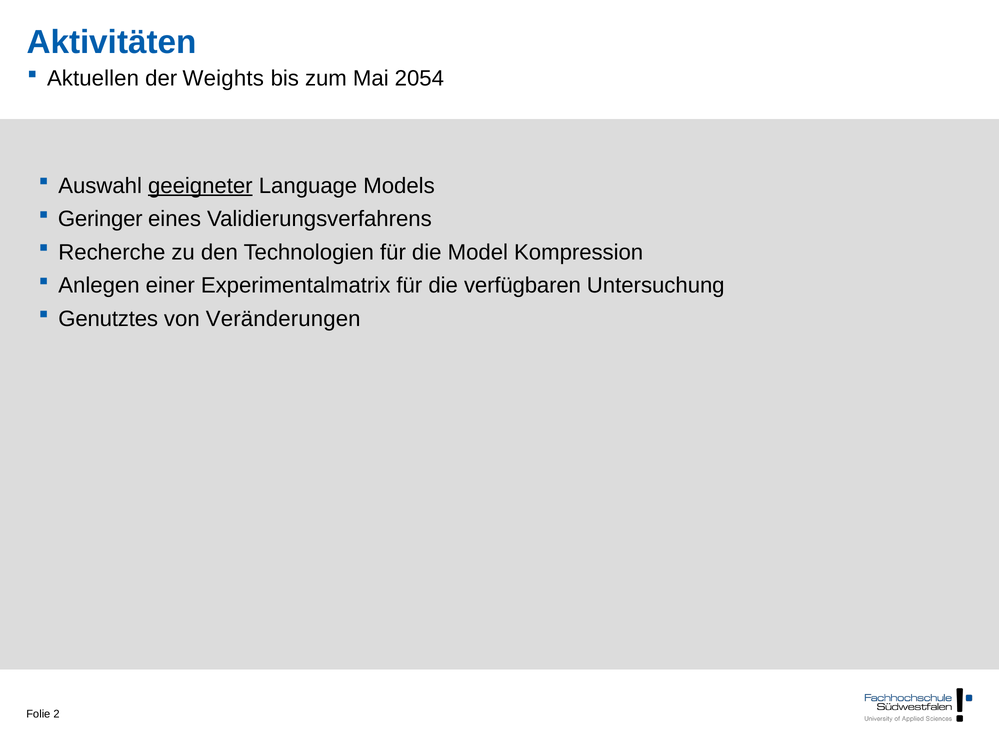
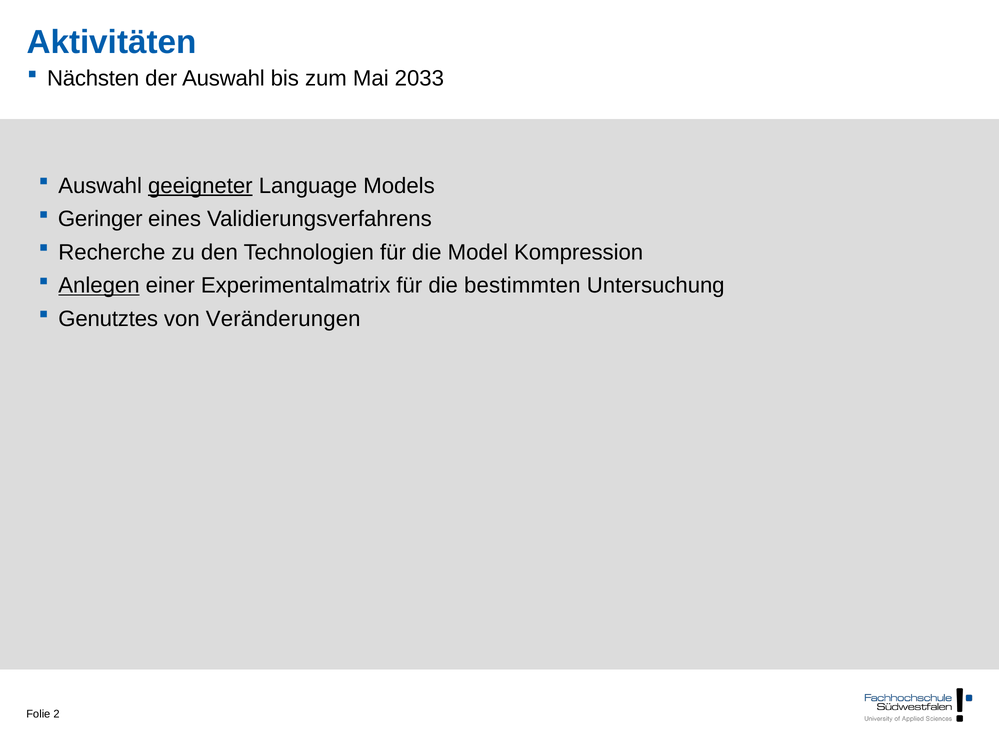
Aktuellen: Aktuellen -> Nächsten (93, 78)
der Weights: Weights -> Auswahl (223, 78)
2054: 2054 -> 2033 (419, 78)
Anlegen underline: none -> present (99, 286)
verfügbaren: verfügbaren -> bestimmten (522, 286)
